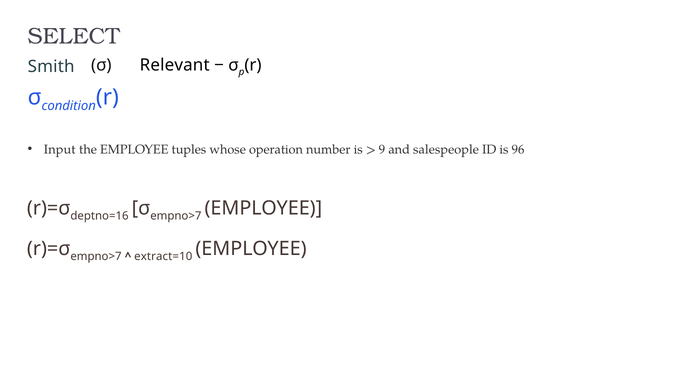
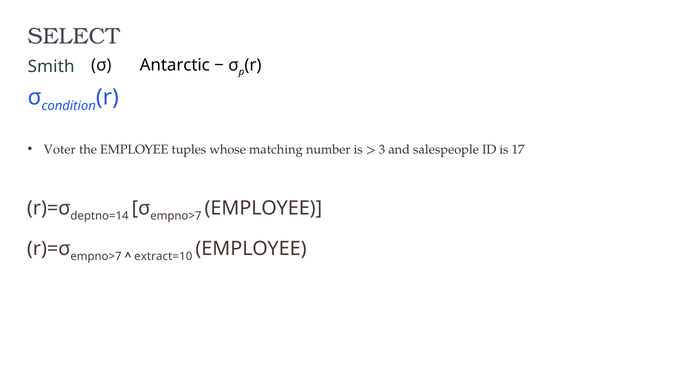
Relevant: Relevant -> Antarctic (175, 65)
Input: Input -> Voter (60, 149)
operation: operation -> matching (276, 149)
9: 9 -> 3 (382, 149)
96: 96 -> 17 (518, 149)
deptno=16: deptno=16 -> deptno=14 (100, 216)
